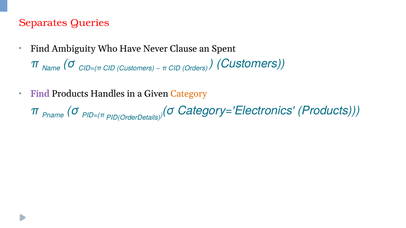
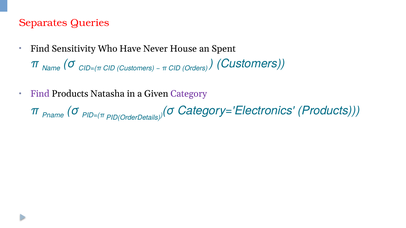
Ambiguity: Ambiguity -> Sensitivity (74, 49)
Clause: Clause -> House (183, 49)
Handles: Handles -> Natasha (108, 94)
Category colour: orange -> purple (189, 94)
